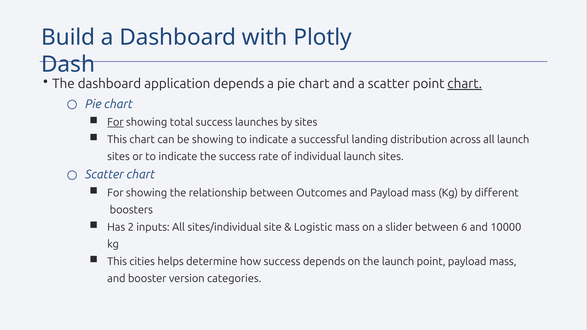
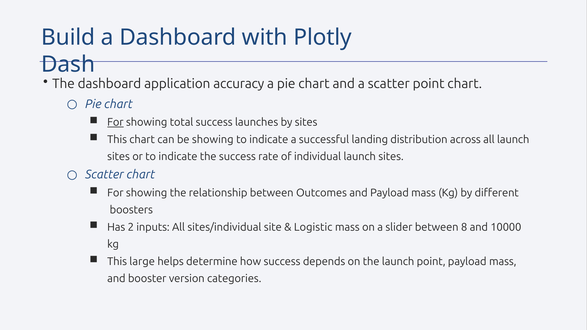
application depends: depends -> accuracy (239, 84)
chart underline: present -> none (465, 84)
6: 6 -> 8 (464, 227)
cities: cities -> large (142, 262)
